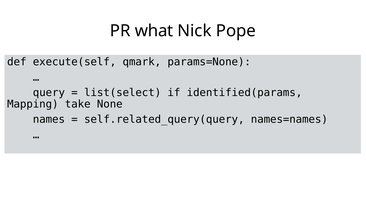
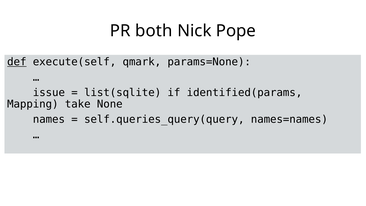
what: what -> both (154, 31)
def underline: none -> present (17, 62)
query: query -> issue (49, 93)
list(select: list(select -> list(sqlite (123, 93)
self.related_query(query: self.related_query(query -> self.queries_query(query (164, 119)
